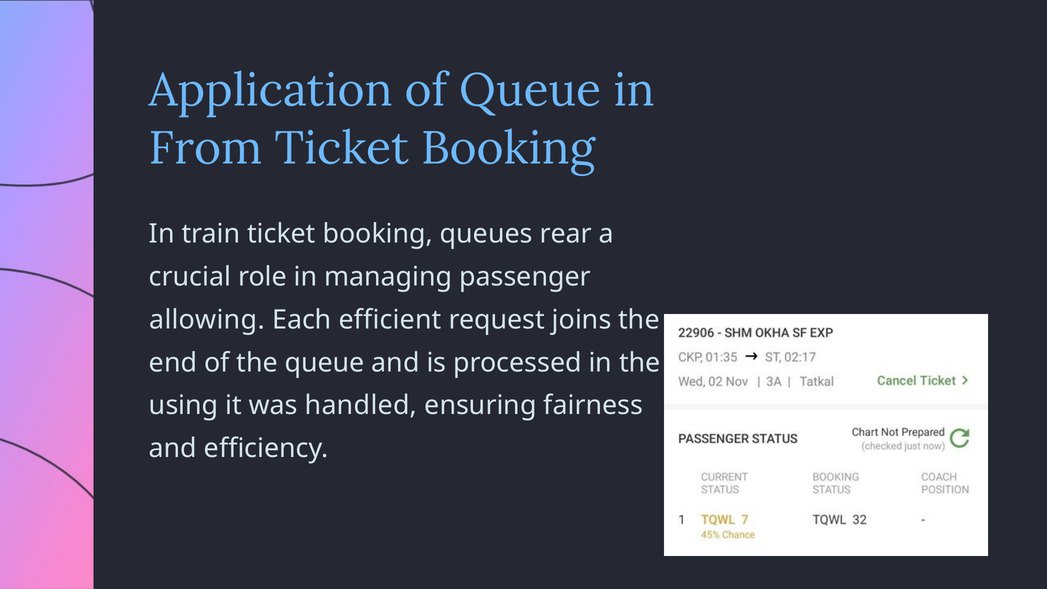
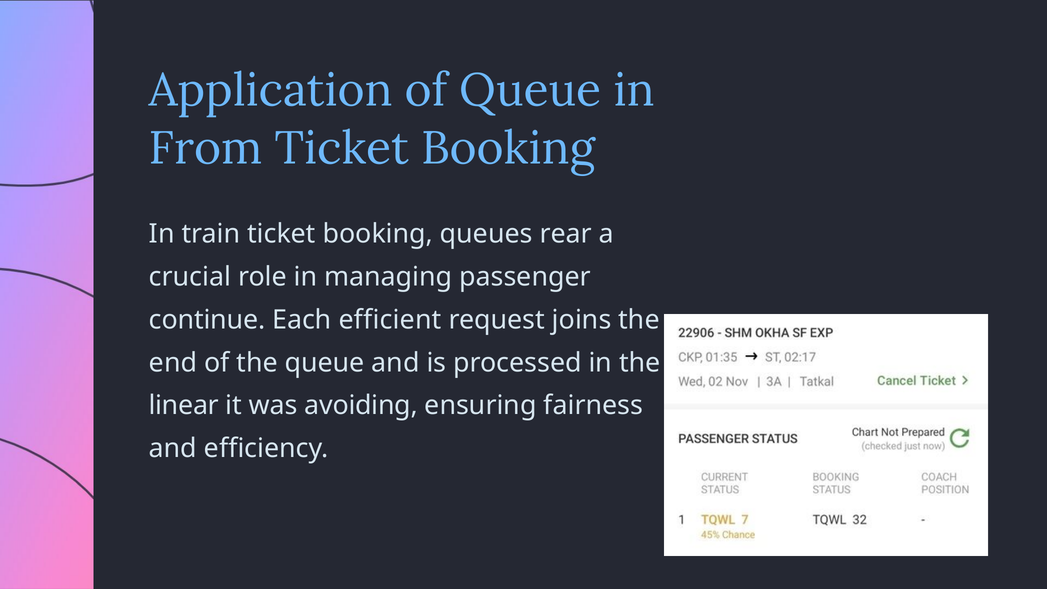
allowing: allowing -> continue (207, 320)
using: using -> linear (184, 406)
handled: handled -> avoiding (361, 406)
